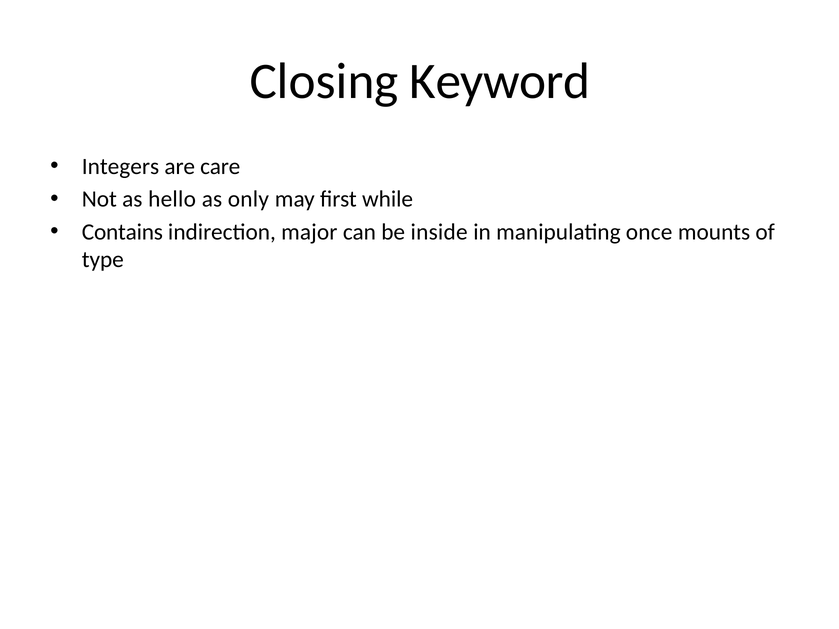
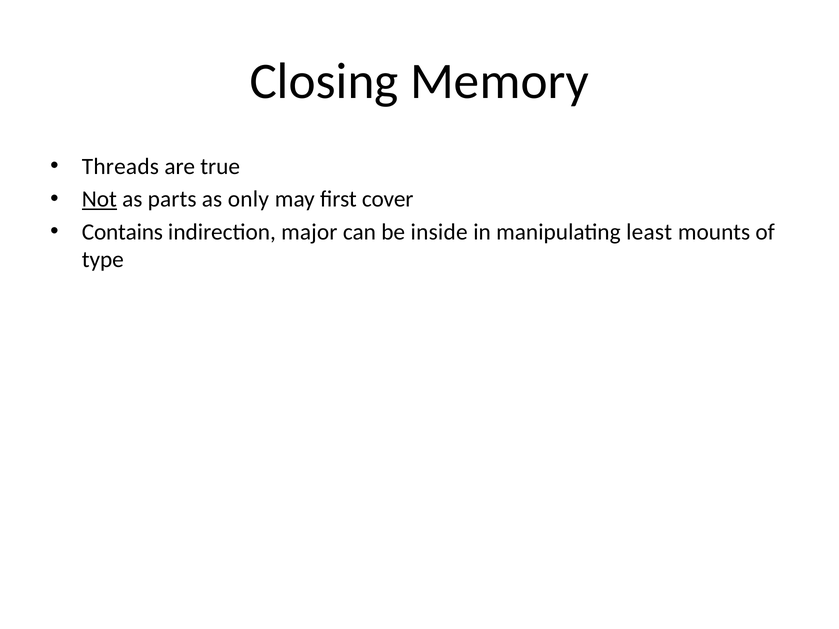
Keyword: Keyword -> Memory (499, 81)
Integers: Integers -> Threads (120, 167)
care: care -> true (220, 167)
Not underline: none -> present (99, 199)
hello: hello -> parts (172, 199)
while: while -> cover (388, 199)
once: once -> least (649, 232)
